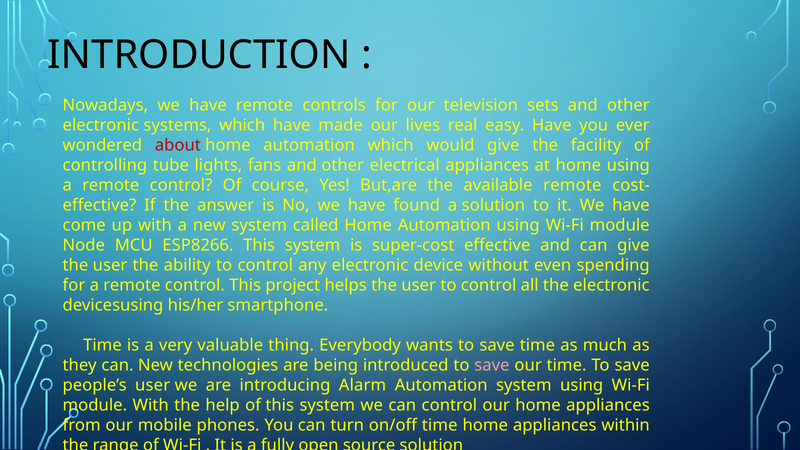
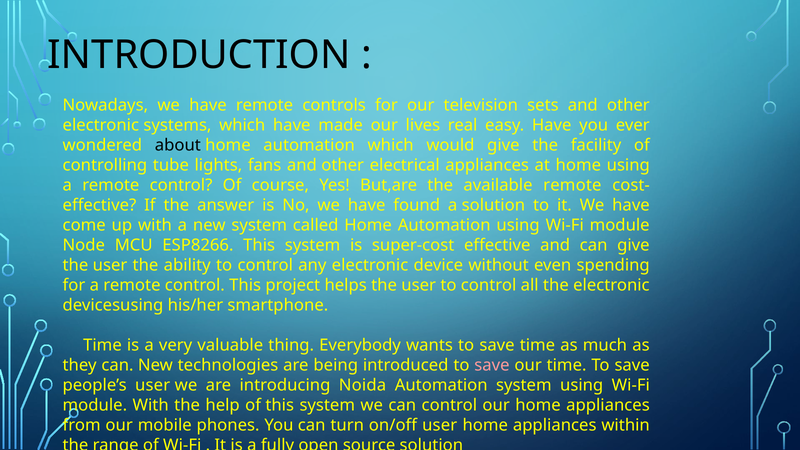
about colour: red -> black (178, 145)
Alarm: Alarm -> Noida (362, 385)
on/off time: time -> user (440, 425)
